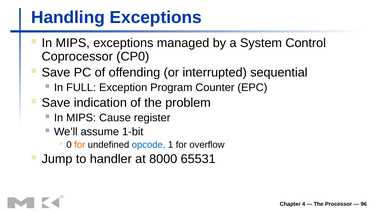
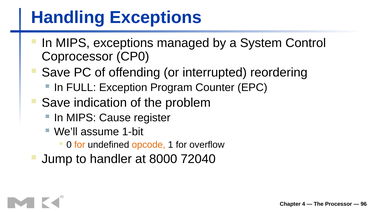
sequential: sequential -> reordering (279, 73)
opcode colour: blue -> orange (149, 145)
65531: 65531 -> 72040 (198, 159)
